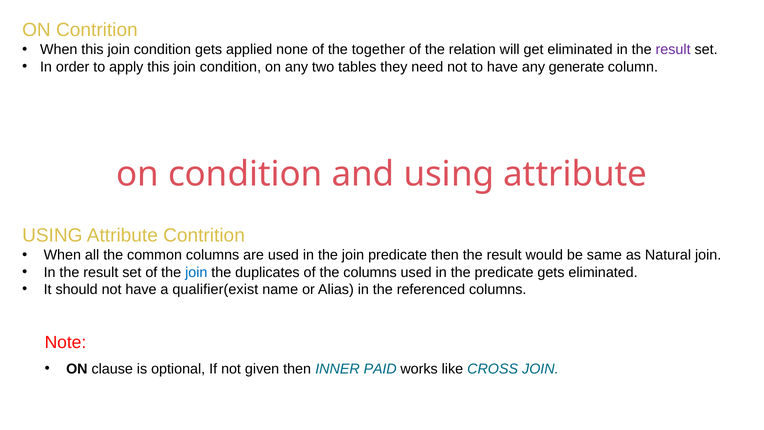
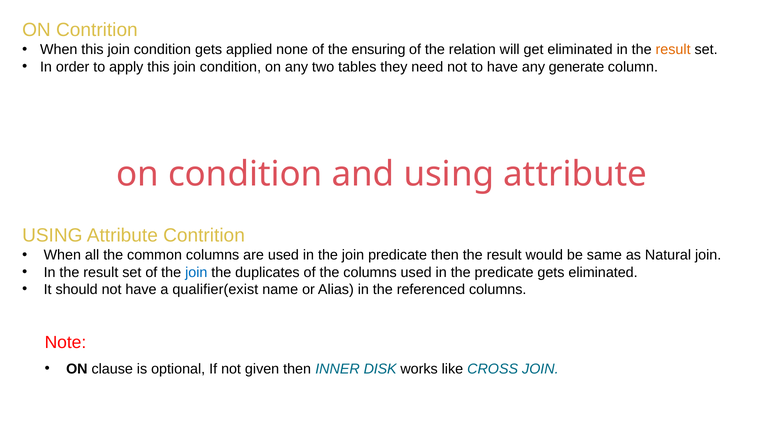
together: together -> ensuring (379, 50)
result colour: purple -> orange (673, 50)
PAID: PAID -> DISK (380, 369)
